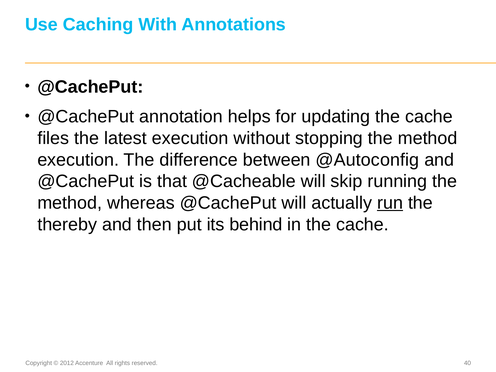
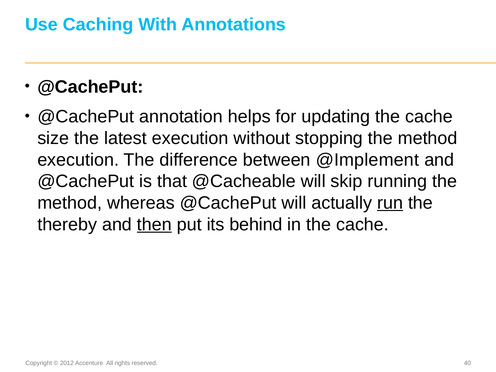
files: files -> size (53, 138)
@Autoconfig: @Autoconfig -> @Implement (367, 160)
then underline: none -> present (154, 224)
